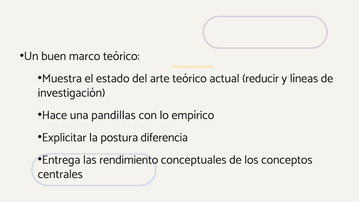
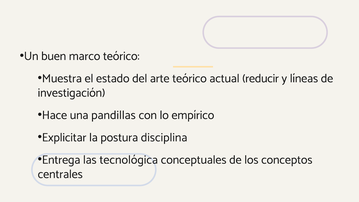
diferencia: diferencia -> disciplina (164, 137)
rendimiento: rendimiento -> tecnológica (129, 160)
